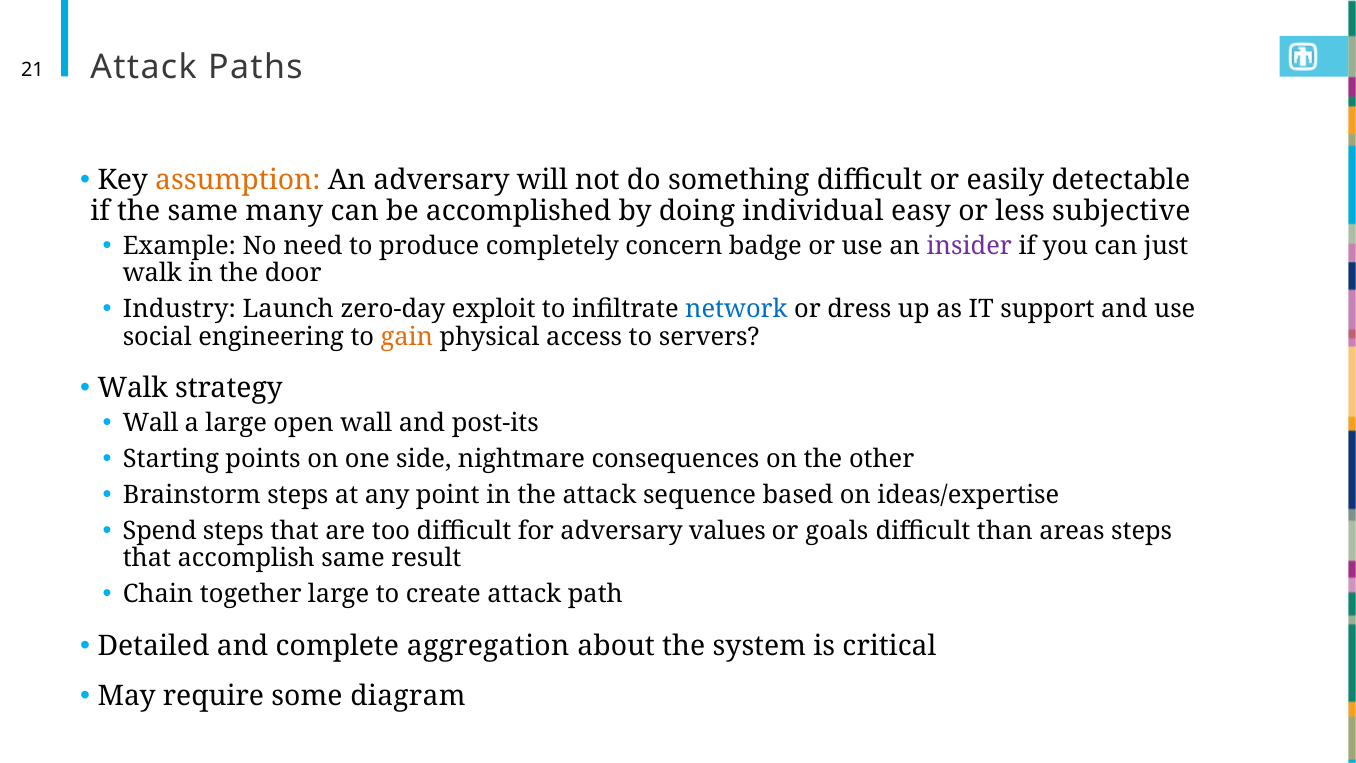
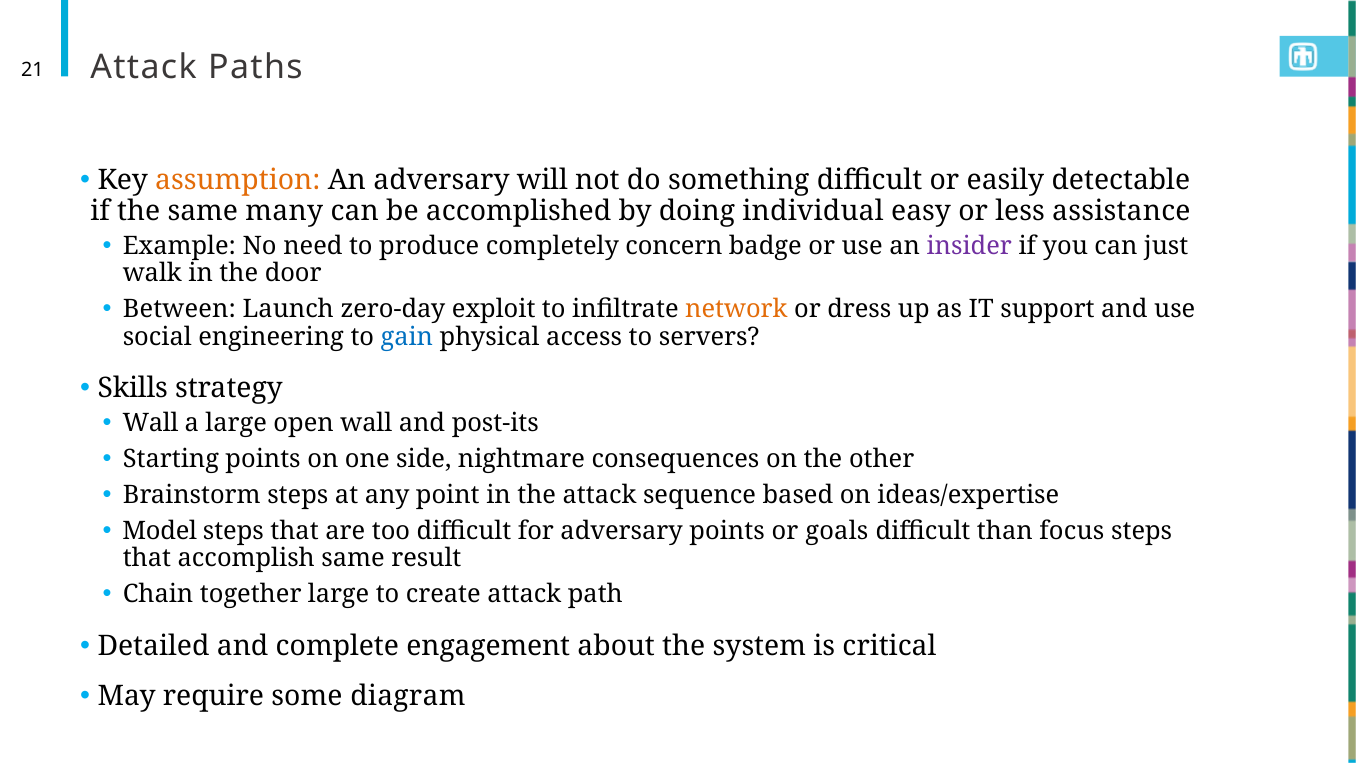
subjective: subjective -> assistance (1121, 211)
Industry: Industry -> Between (179, 309)
network colour: blue -> orange (736, 309)
gain colour: orange -> blue (407, 337)
Walk: Walk -> Skills (133, 388)
Spend: Spend -> Model (160, 531)
adversary values: values -> points (727, 531)
areas: areas -> focus (1072, 531)
aggregation: aggregation -> engagement (488, 646)
